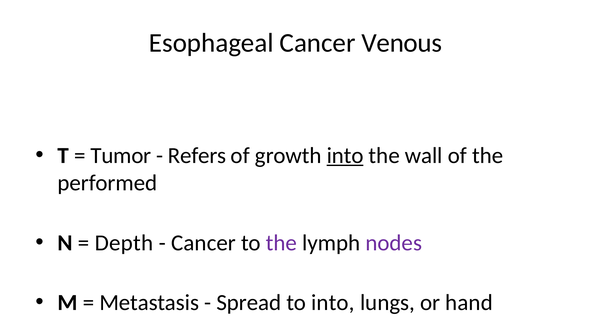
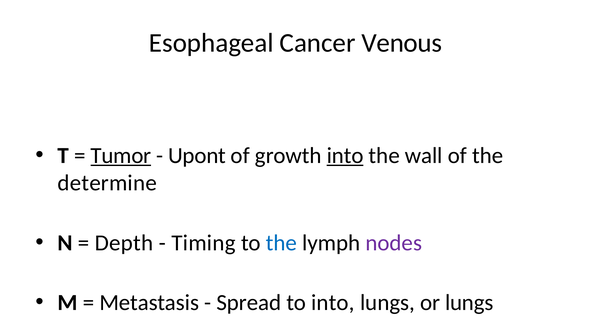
Tumor underline: none -> present (121, 156)
Refers: Refers -> Upont (197, 156)
performed: performed -> determine (107, 183)
Cancer: Cancer -> Timing (203, 243)
the colour: purple -> blue (281, 243)
or hand: hand -> lungs (469, 303)
